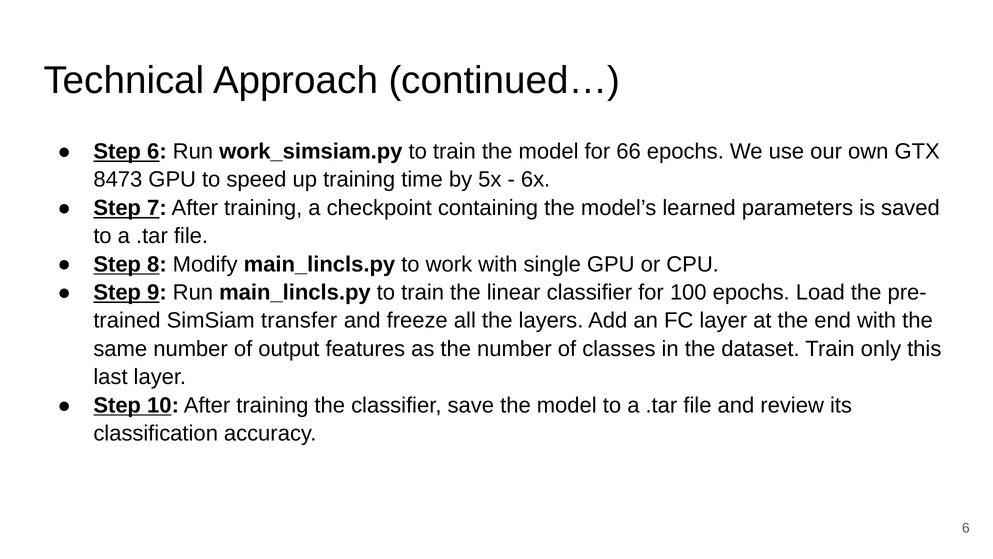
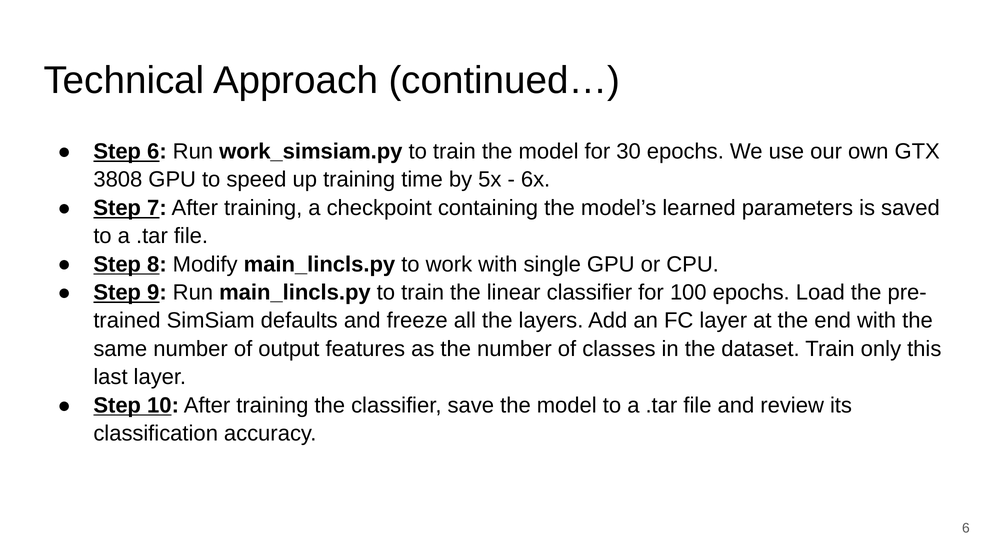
66: 66 -> 30 (629, 151)
8473: 8473 -> 3808 (118, 180)
transfer: transfer -> defaults (299, 320)
